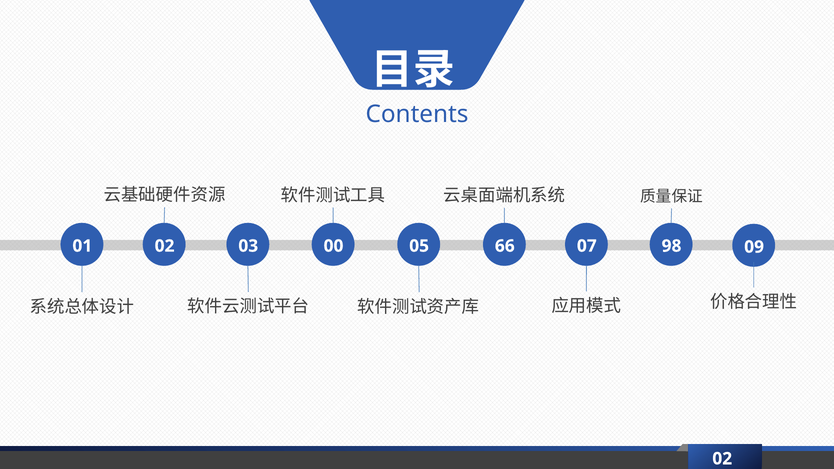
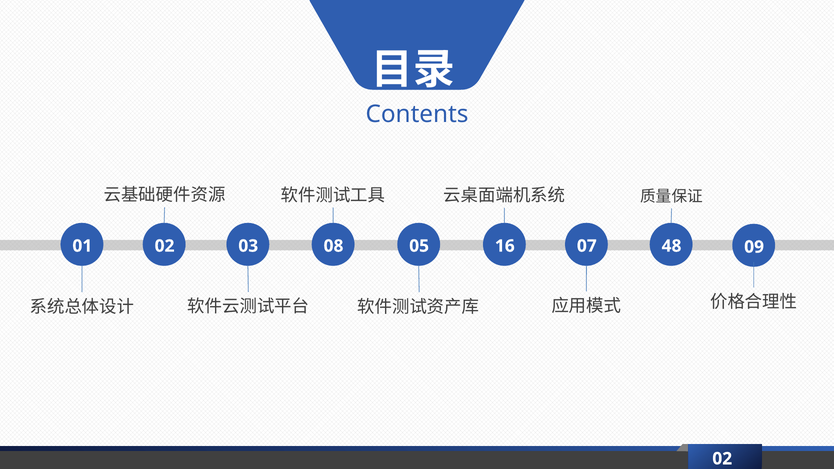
00: 00 -> 08 (334, 246)
66: 66 -> 16 (505, 246)
98: 98 -> 48 (672, 246)
